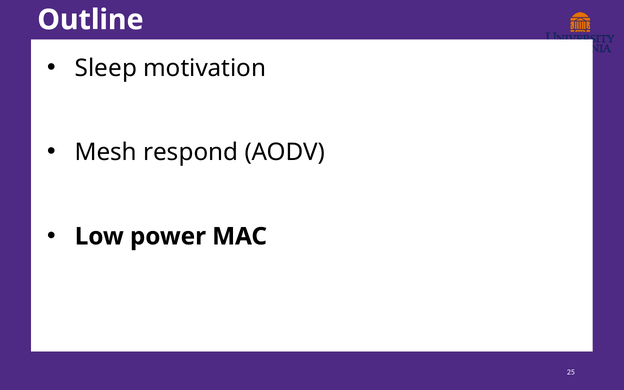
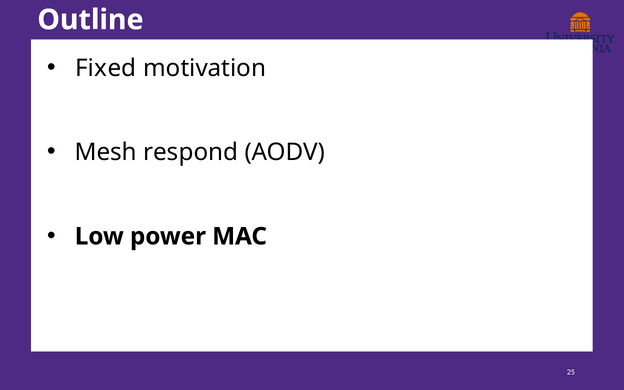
Sleep: Sleep -> Fixed (106, 68)
